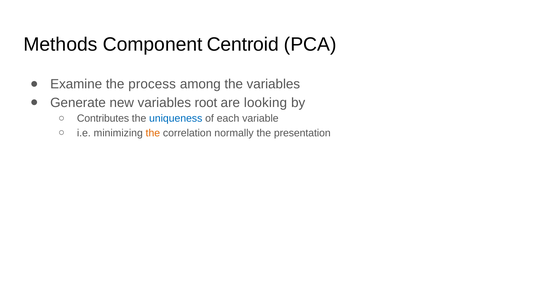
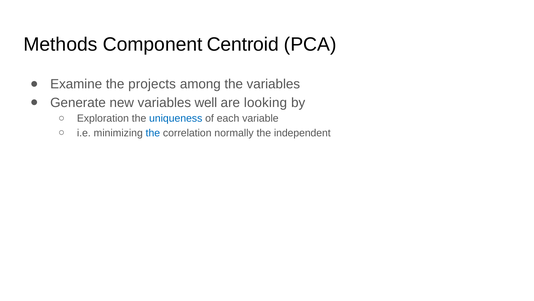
process: process -> projects (152, 84)
root: root -> well (206, 102)
Contributes: Contributes -> Exploration (103, 118)
the colour: orange -> blue (153, 133)
presentation: presentation -> independent (302, 133)
